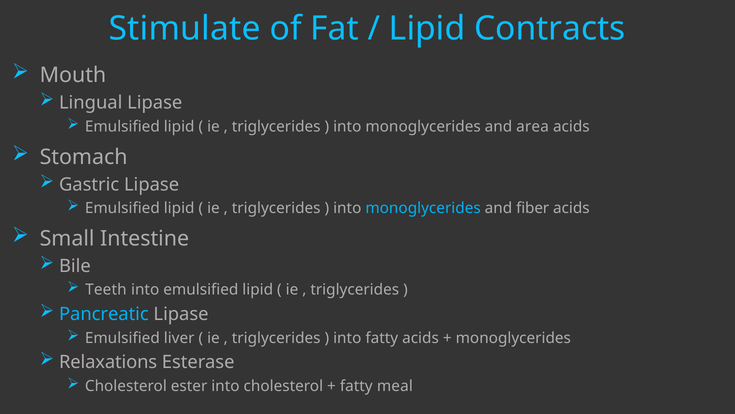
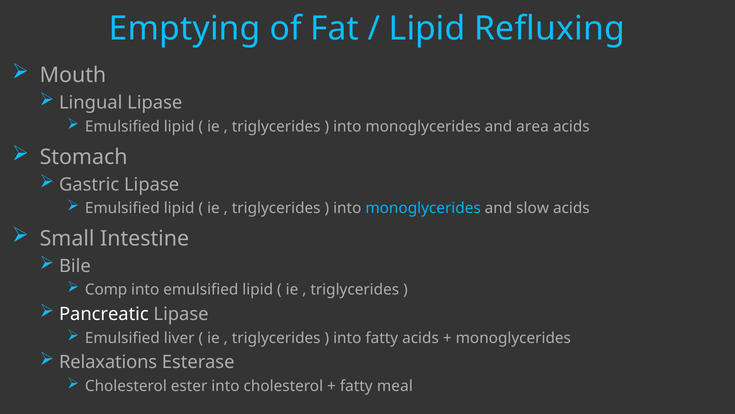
Stimulate: Stimulate -> Emptying (185, 29)
Contracts: Contracts -> Refluxing (550, 29)
fiber: fiber -> slow (533, 208)
Teeth: Teeth -> Comp (106, 290)
Pancreatic colour: light blue -> white (104, 314)
